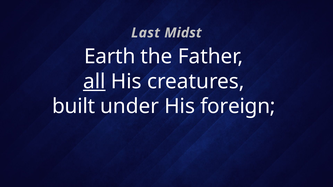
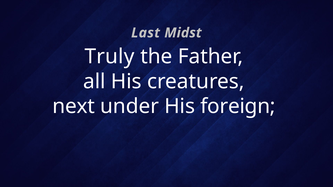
Earth: Earth -> Truly (110, 57)
all underline: present -> none (94, 82)
built: built -> next (74, 107)
